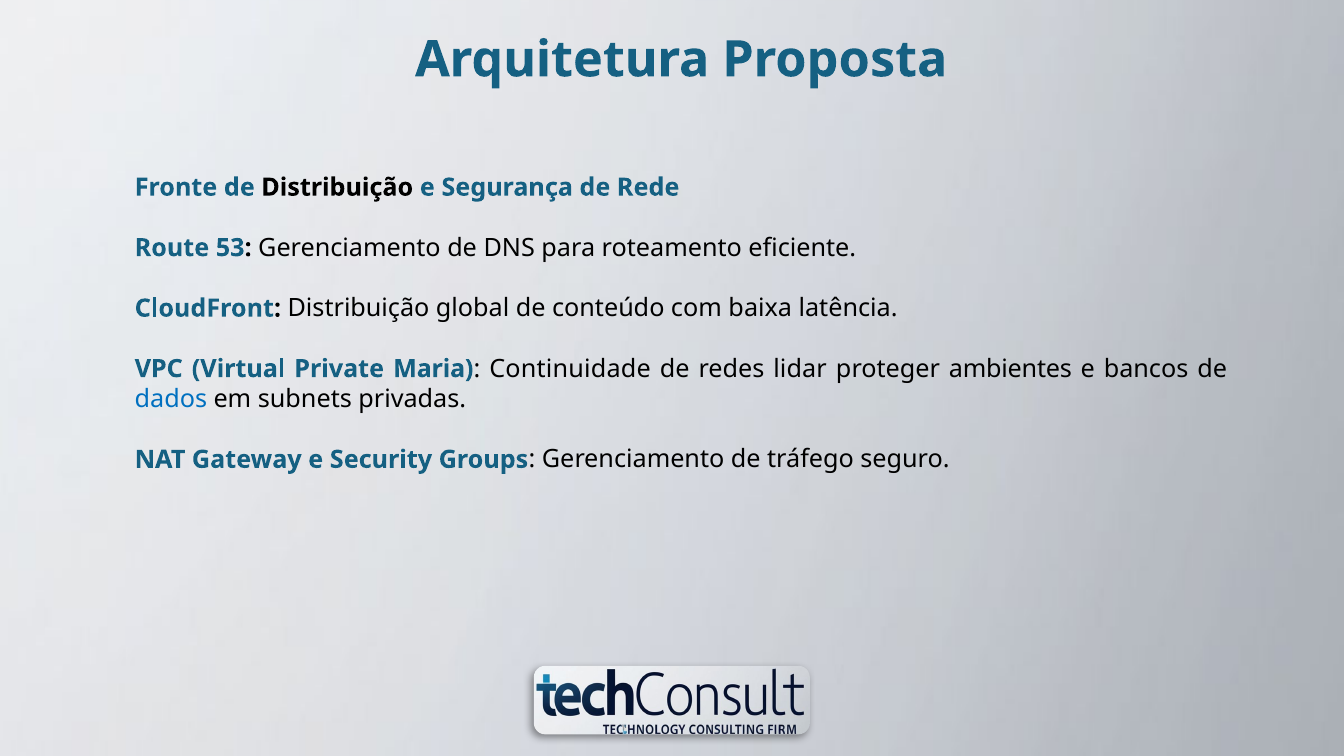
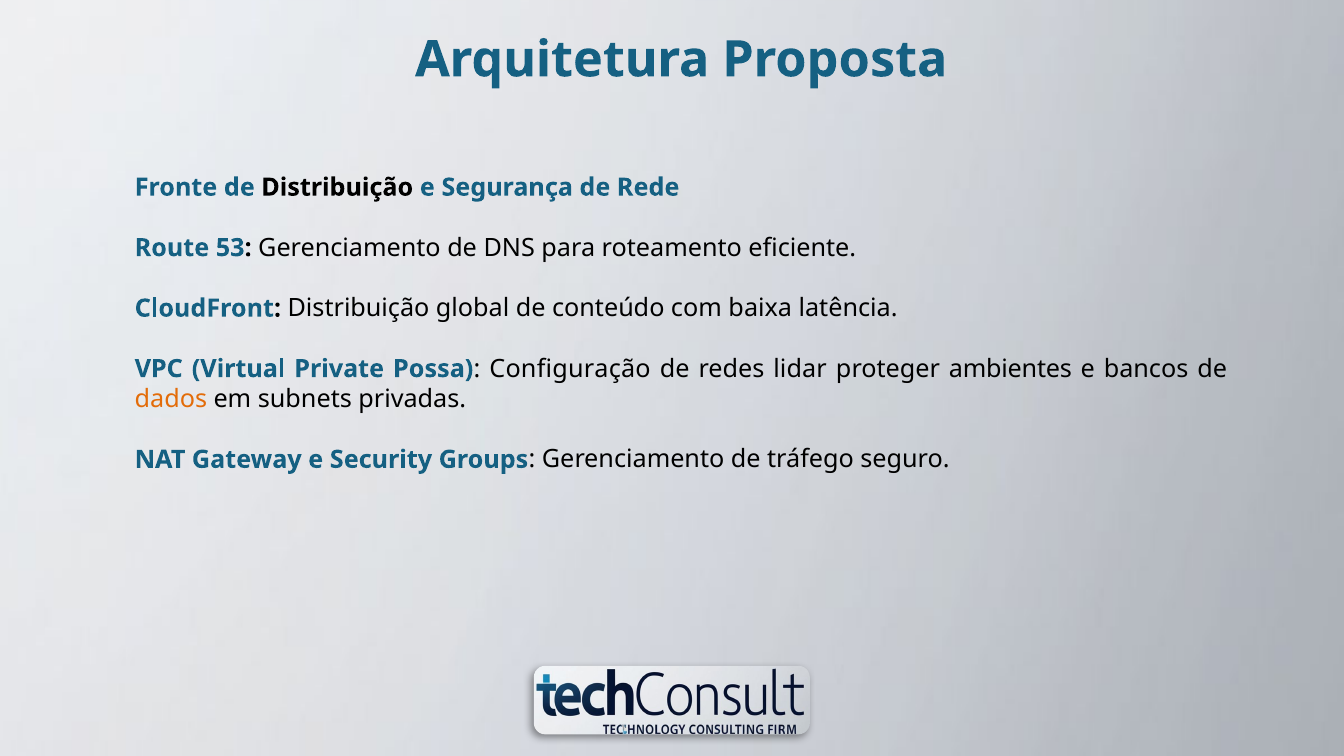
Maria: Maria -> Possa (433, 369)
Continuidade: Continuidade -> Configuração (570, 369)
dados colour: blue -> orange (171, 399)
